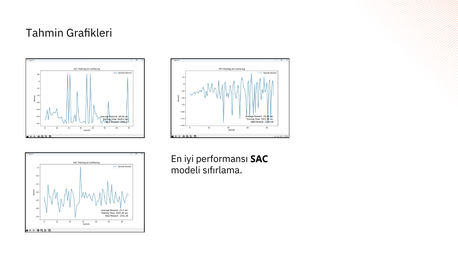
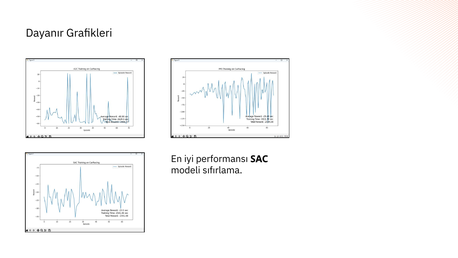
Tahmin: Tahmin -> Dayanır (45, 33)
